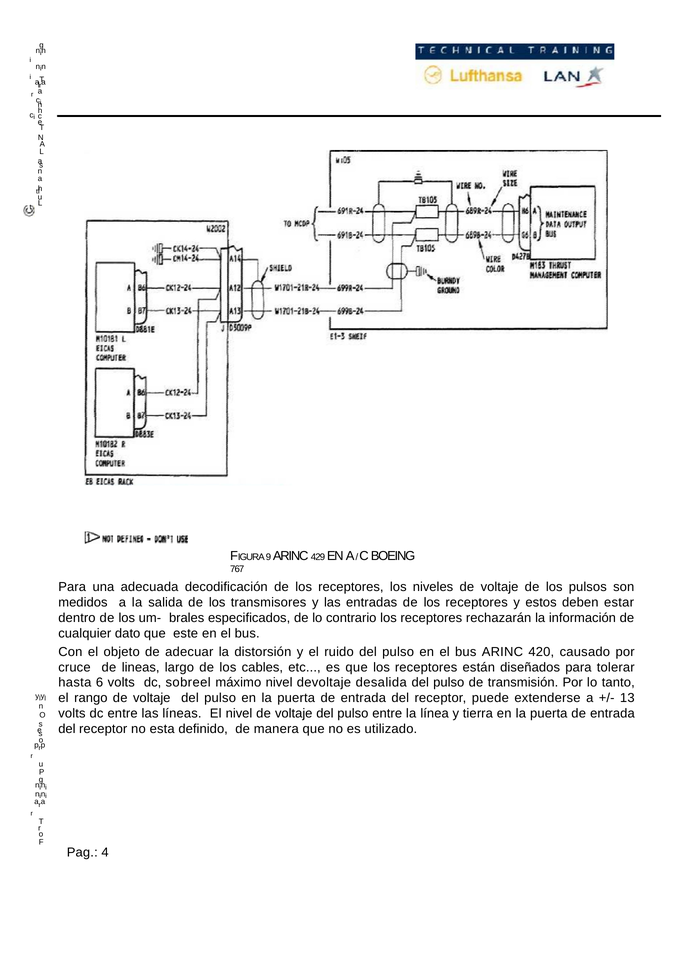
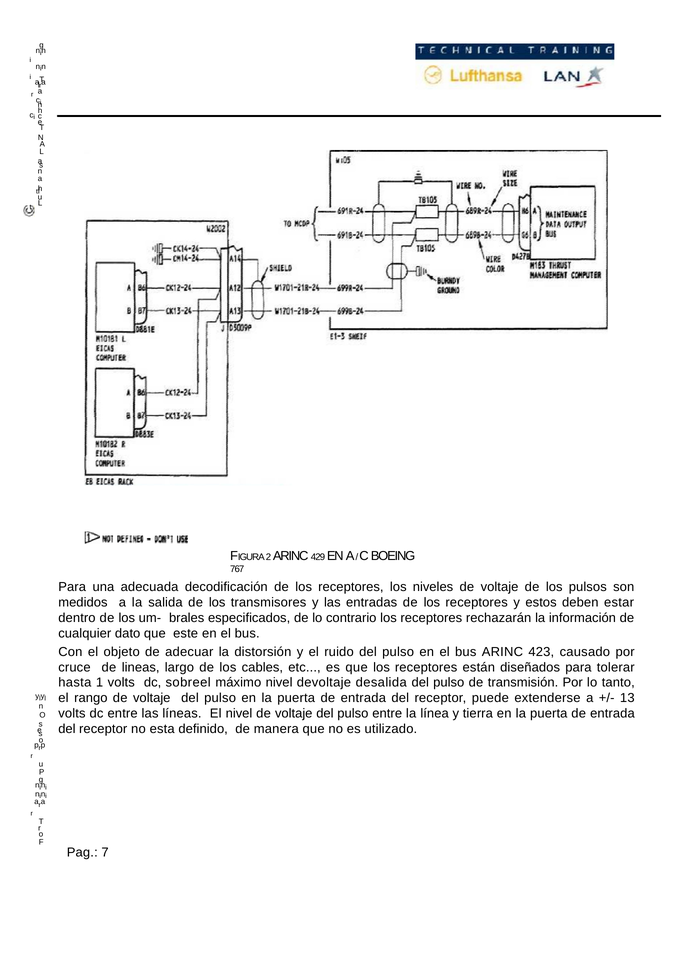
9: 9 -> 2 (268, 557)
420: 420 -> 423 (541, 652)
6: 6 -> 1 (100, 683)
4: 4 -> 7 (105, 852)
